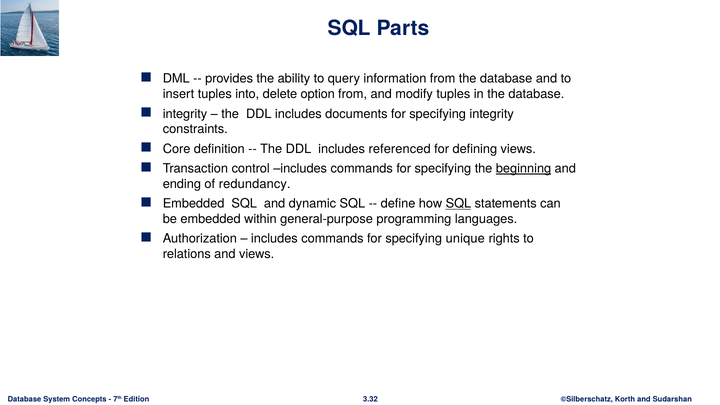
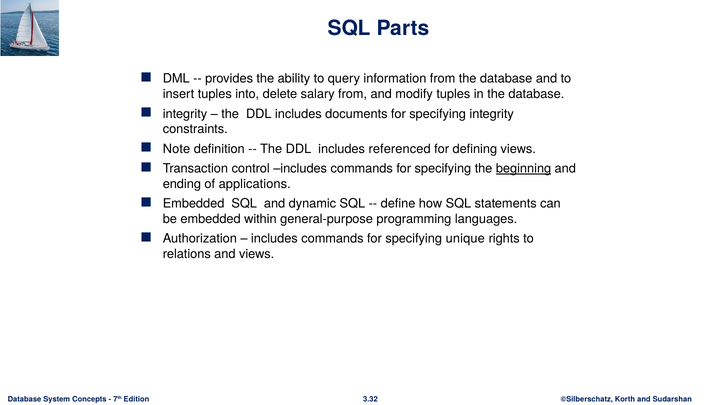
option: option -> salary (318, 94)
Core: Core -> Note (177, 149)
redundancy: redundancy -> applications (255, 184)
SQL underline: present -> none (458, 204)
